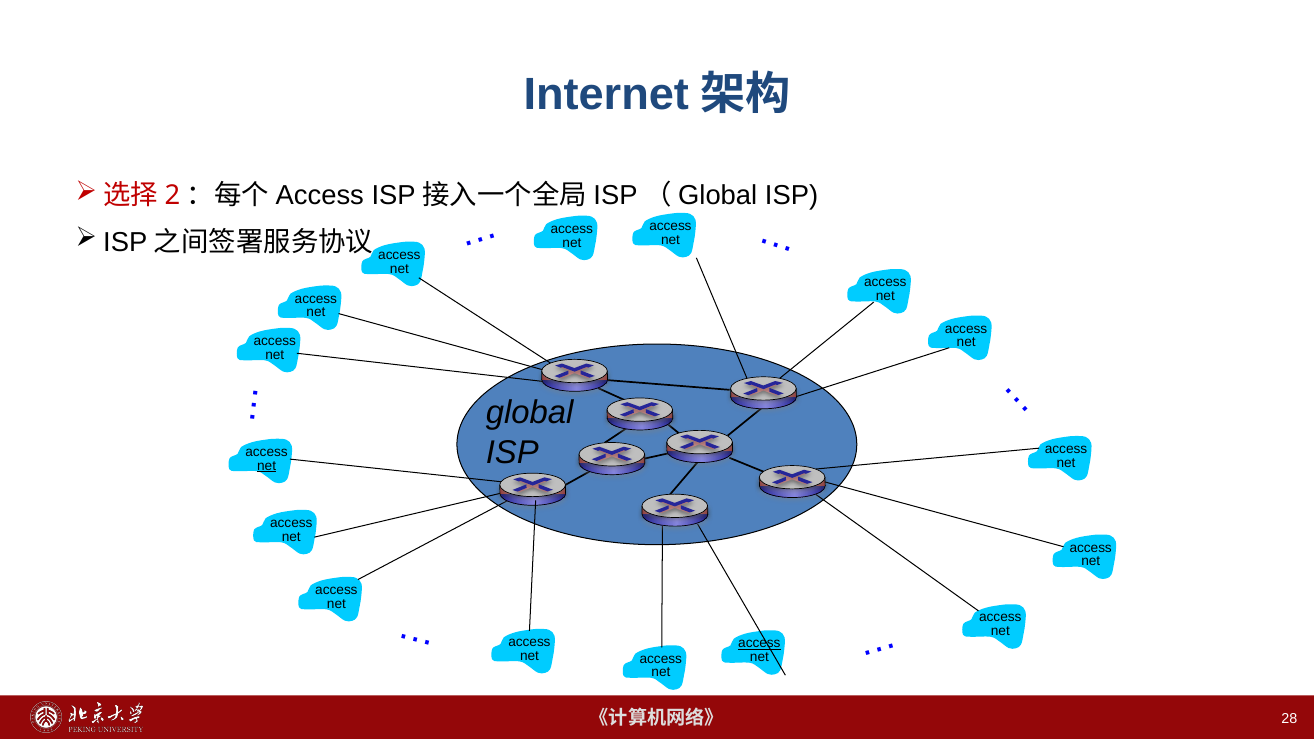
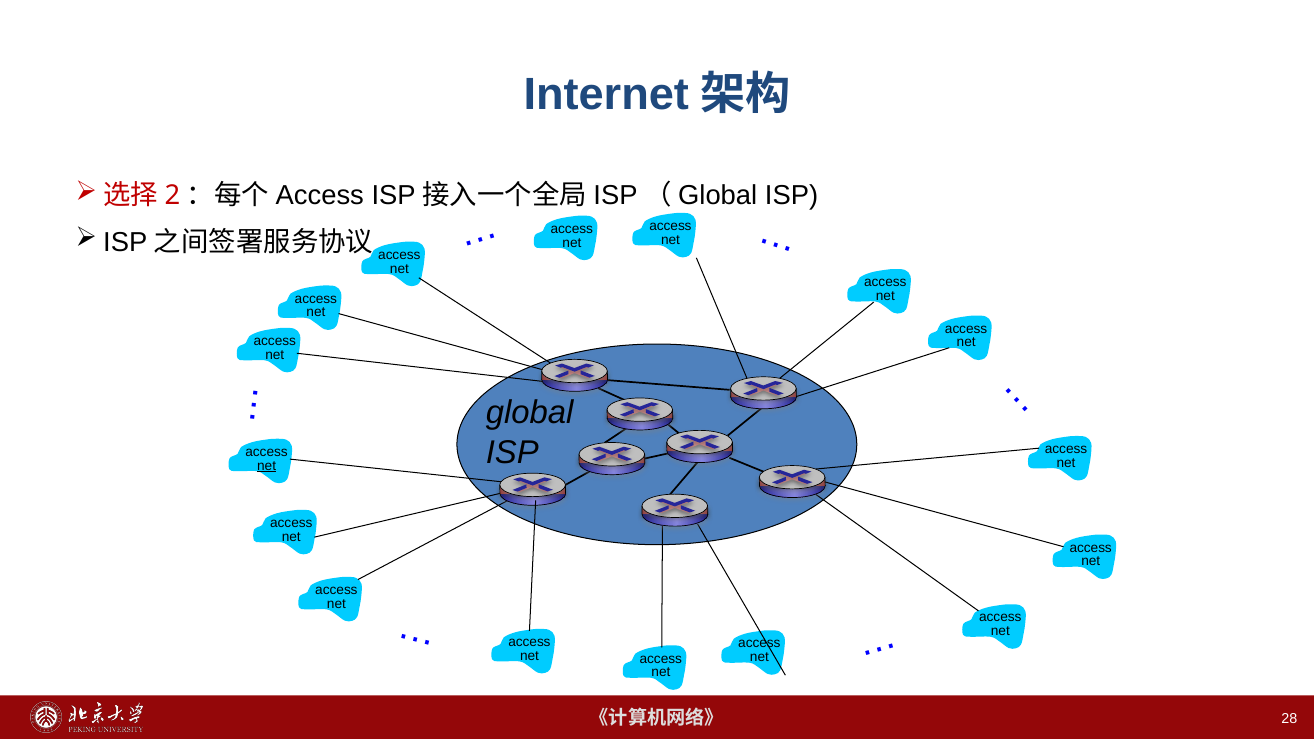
access underline: present -> none (759, 644)
